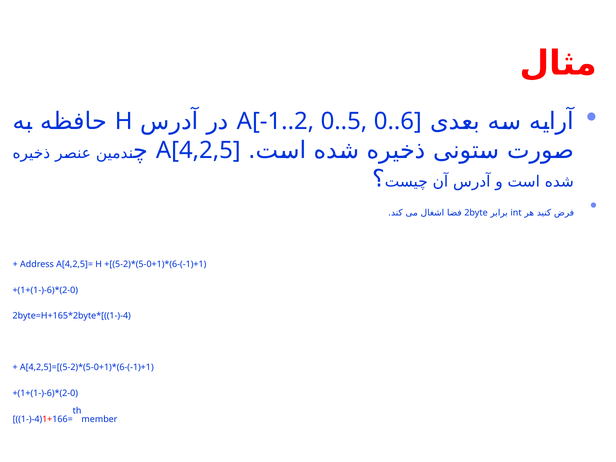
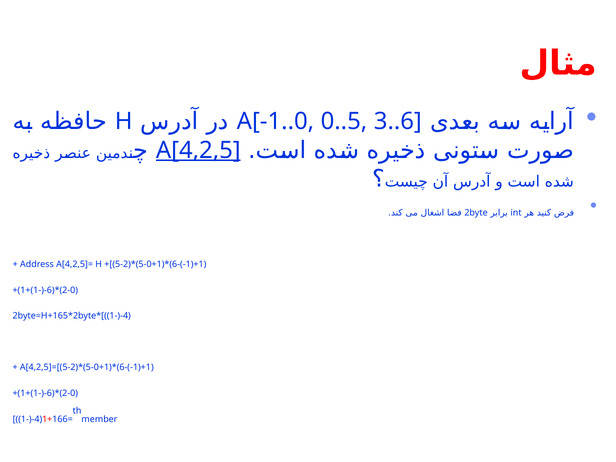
A[-1..2: A[-1..2 -> A[-1..0 (275, 121)
0..6: 0..6 -> 3..6 (398, 121)
A[4,2,5 underline: none -> present (198, 150)
